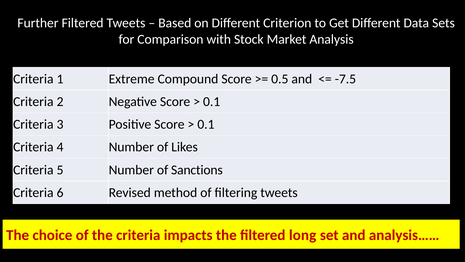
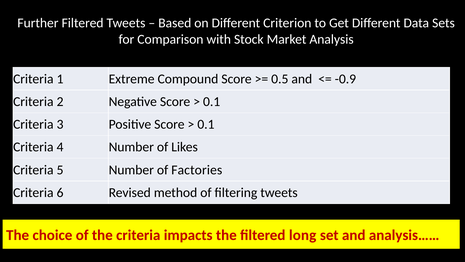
-7.5: -7.5 -> -0.9 (345, 79)
Sanctions: Sanctions -> Factories (197, 170)
